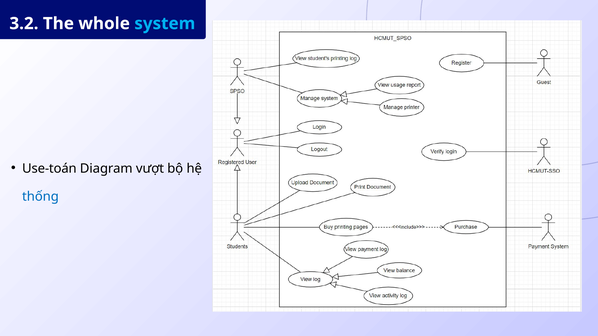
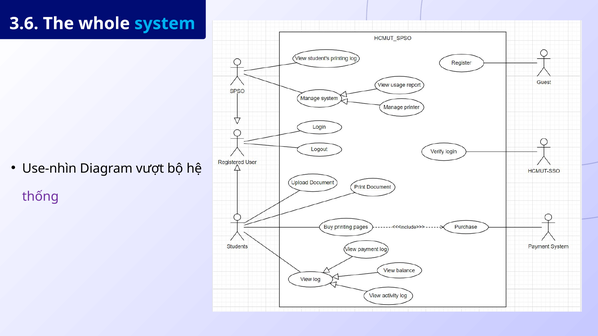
3.2: 3.2 -> 3.6 (24, 24)
Use-toán: Use-toán -> Use-nhìn (49, 169)
thống colour: blue -> purple (40, 197)
